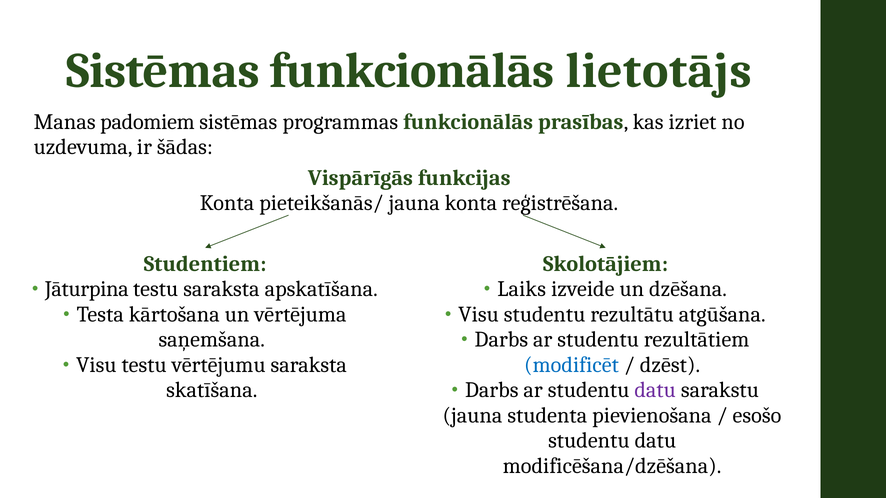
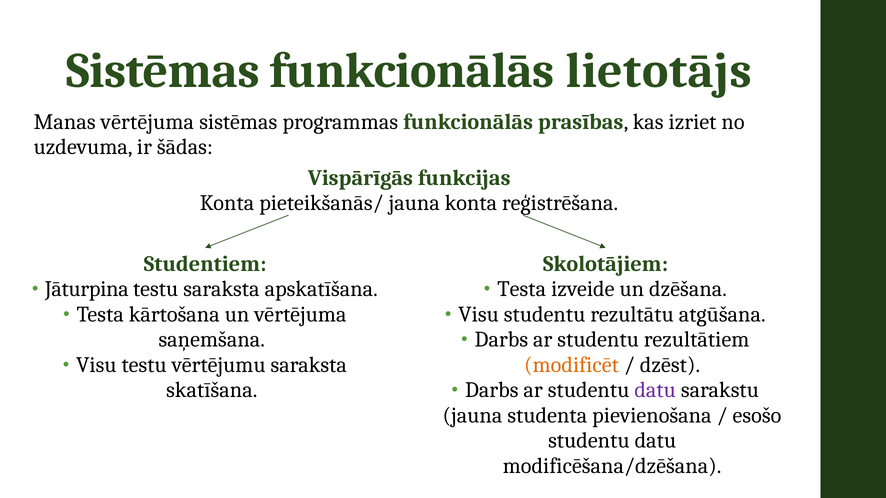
Manas padomiem: padomiem -> vērtējuma (147, 122)
Laiks: Laiks -> Testa (522, 289)
modificēt colour: blue -> orange (571, 365)
